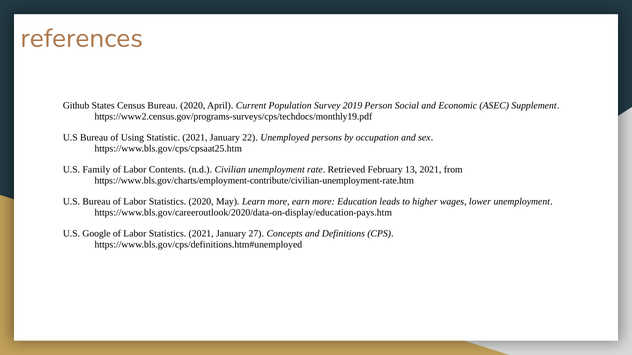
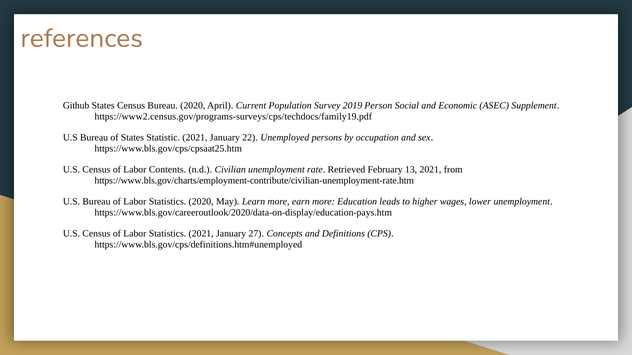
https://www2.census.gov/programs-surveys/cps/techdocs/monthly19.pdf: https://www2.census.gov/programs-surveys/cps/techdocs/monthly19.pdf -> https://www2.census.gov/programs-surveys/cps/techdocs/family19.pdf (233, 117)
of Using: Using -> States (132, 138)
Family: Family -> Census (96, 170)
Google: Google -> Census (96, 234)
